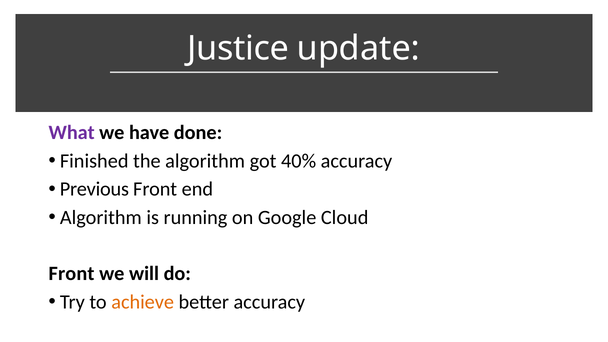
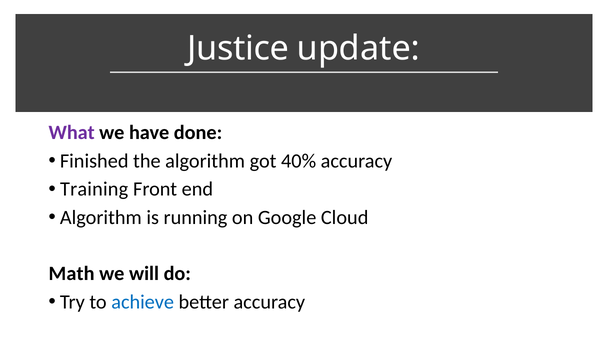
Previous: Previous -> Training (94, 189)
Front: Front -> Math (72, 274)
achieve colour: orange -> blue (143, 302)
